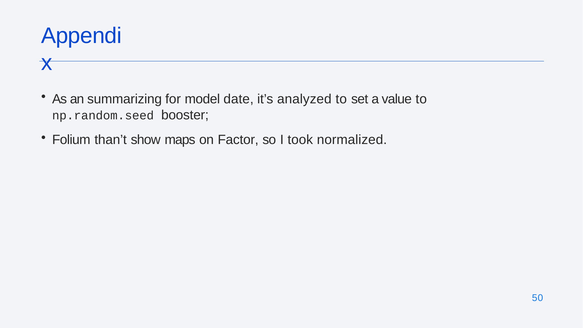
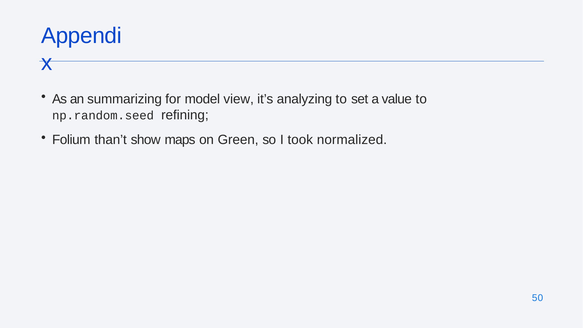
date: date -> view (239, 99)
analyzed: analyzed -> analyzing (304, 99)
booster: booster -> refining (185, 115)
Factor: Factor -> Green (238, 140)
